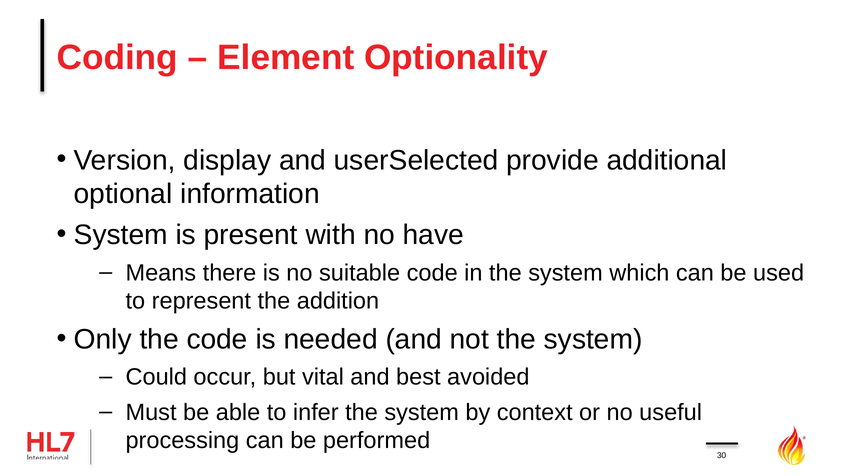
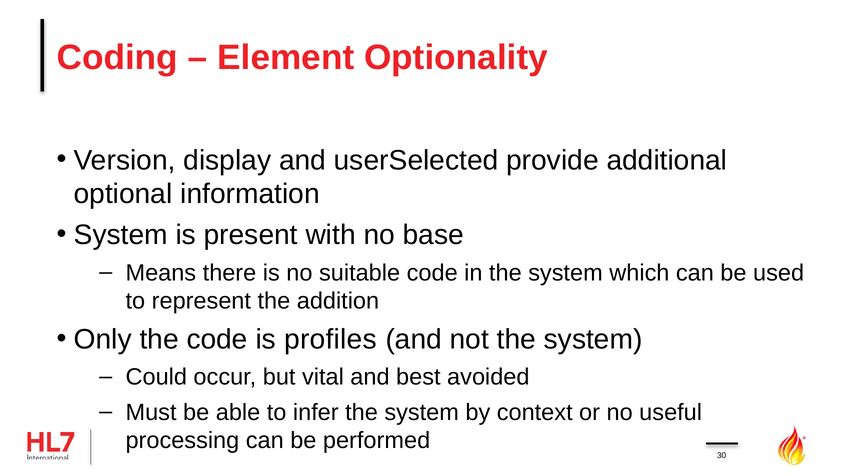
have: have -> base (433, 235)
needed: needed -> profiles (331, 339)
